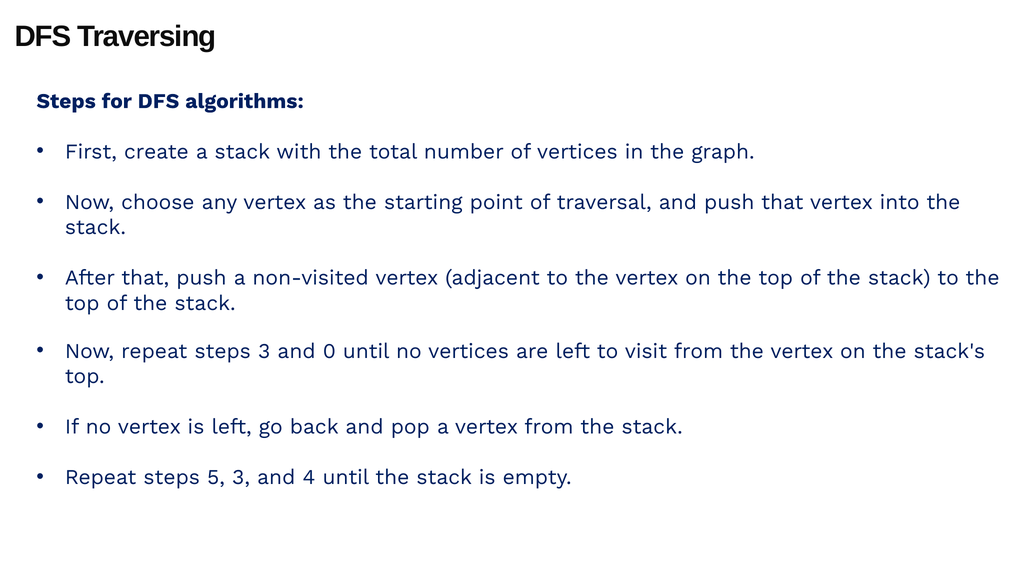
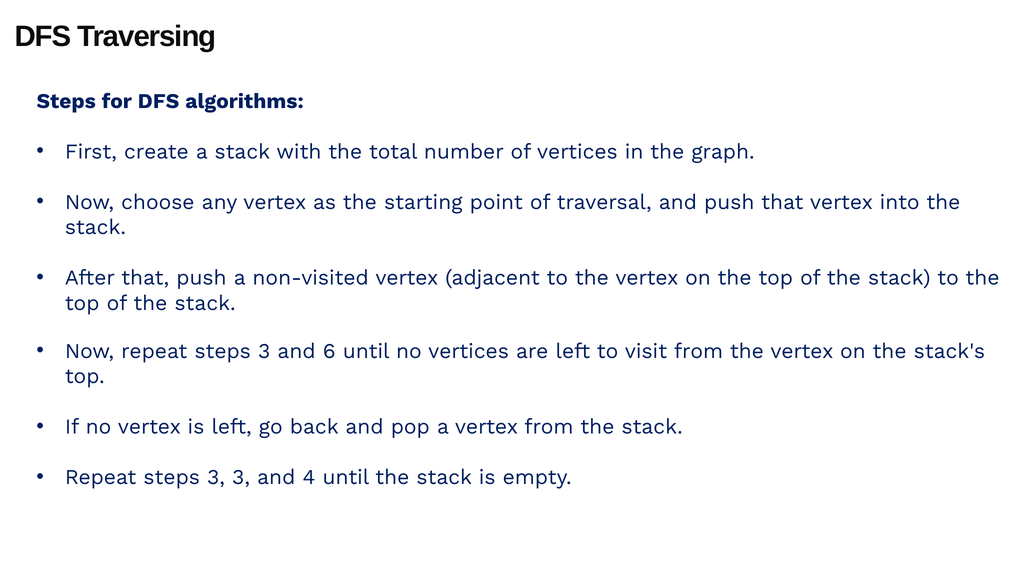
0: 0 -> 6 (329, 351)
5: 5 -> 3 (216, 477)
